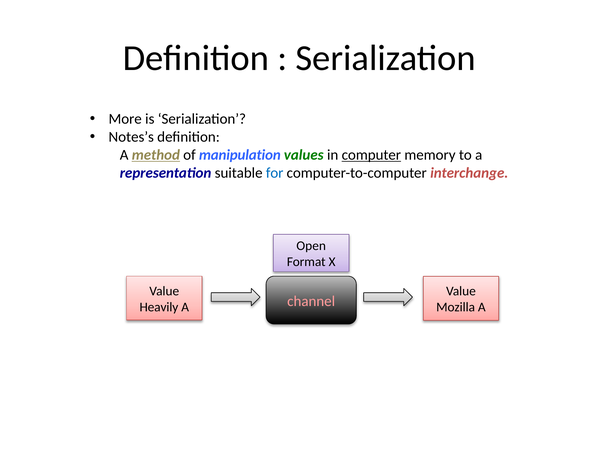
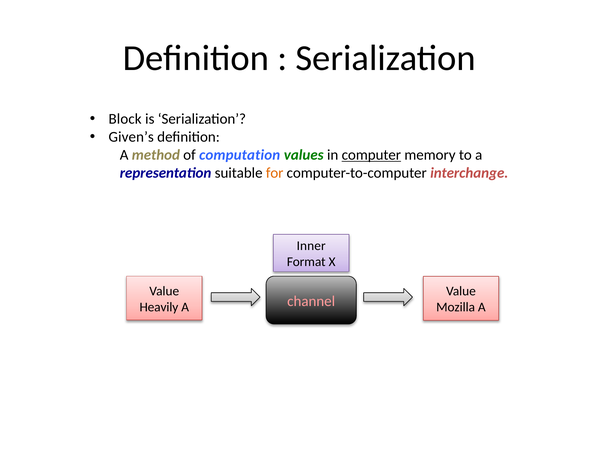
More: More -> Block (125, 119)
Notes’s: Notes’s -> Given’s (131, 137)
method underline: present -> none (156, 155)
manipulation: manipulation -> computation (240, 155)
for colour: blue -> orange (275, 173)
Open: Open -> Inner (311, 246)
